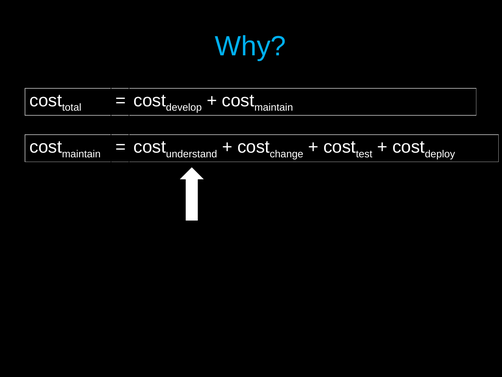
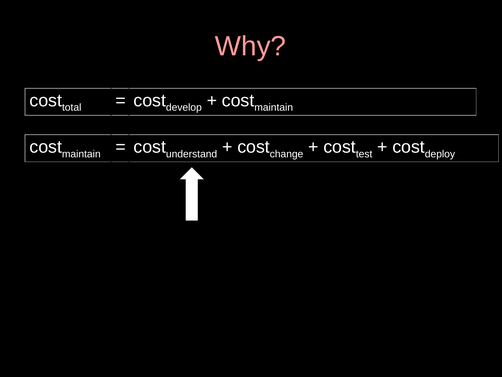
Why colour: light blue -> pink (251, 46)
